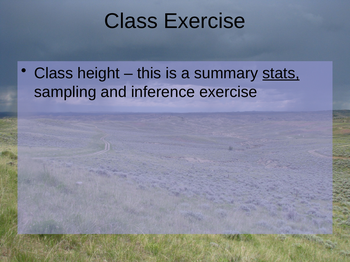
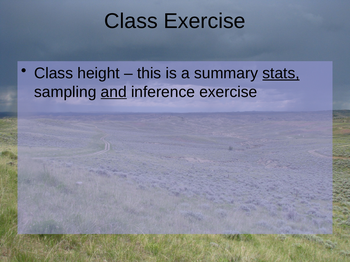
and underline: none -> present (114, 92)
